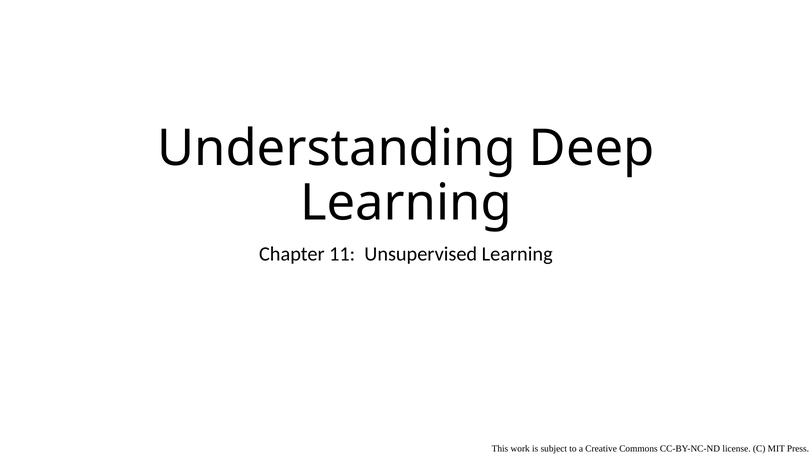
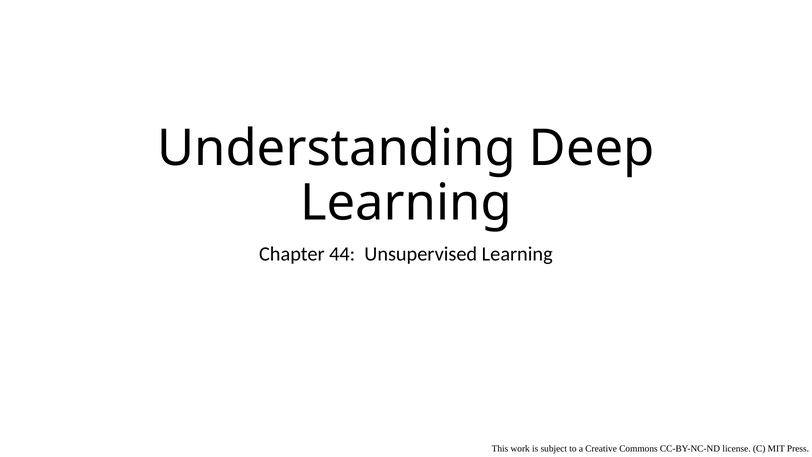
11: 11 -> 44 (342, 254)
